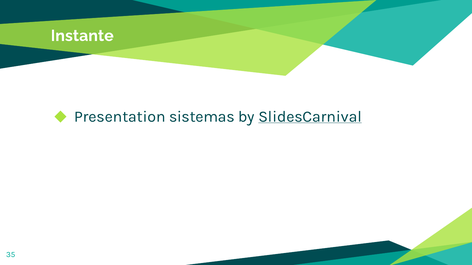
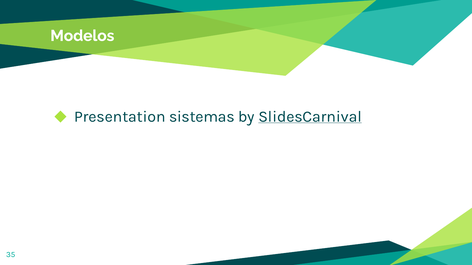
Instante: Instante -> Modelos (82, 36)
